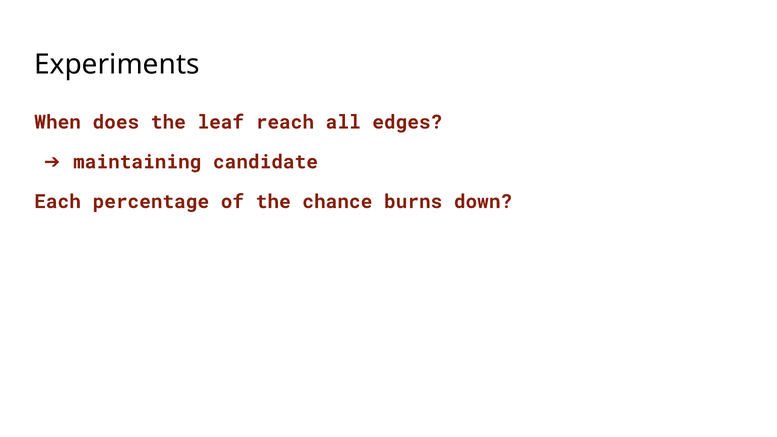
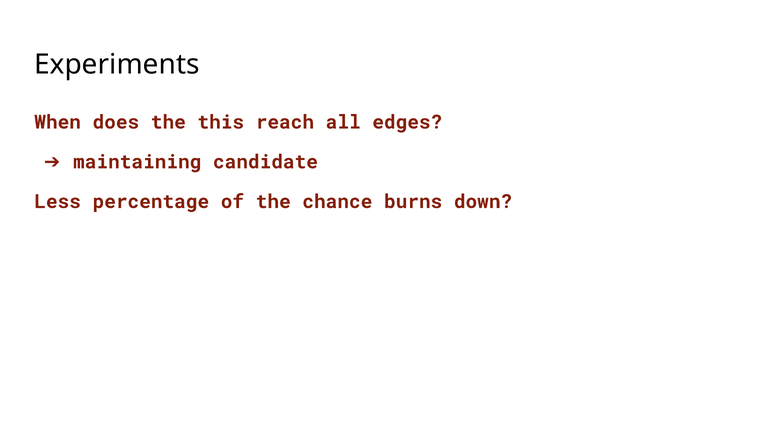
leaf: leaf -> this (221, 122)
Each: Each -> Less (58, 202)
